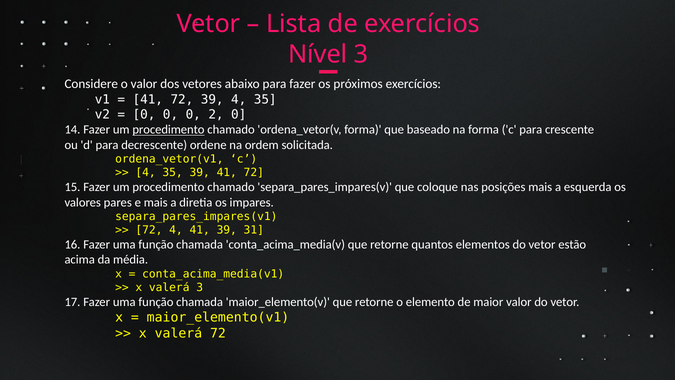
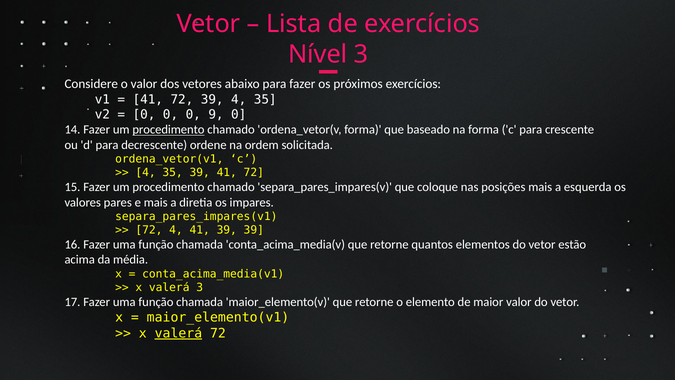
2: 2 -> 9 (216, 115)
39 31: 31 -> 39 (254, 230)
valerá underline: none -> present (178, 333)
